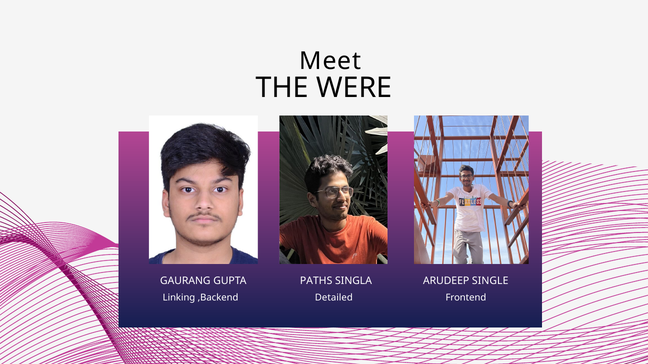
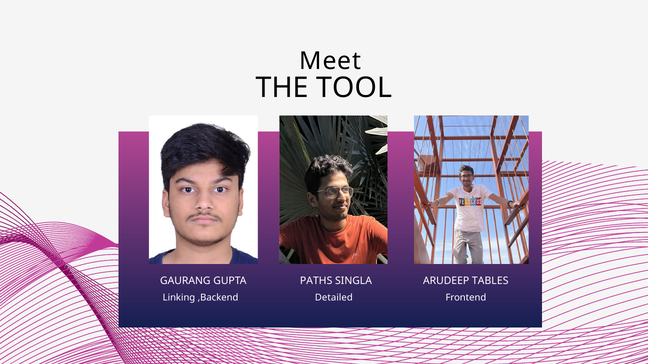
WERE: WERE -> TOOL (354, 88)
SINGLE: SINGLE -> TABLES (490, 281)
